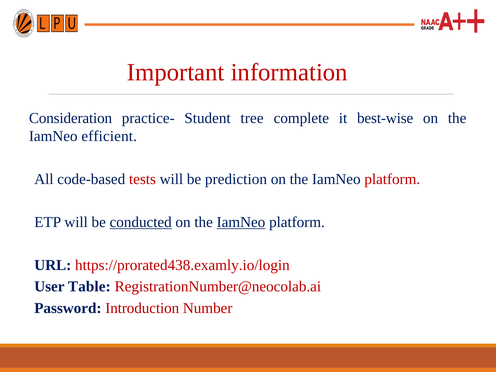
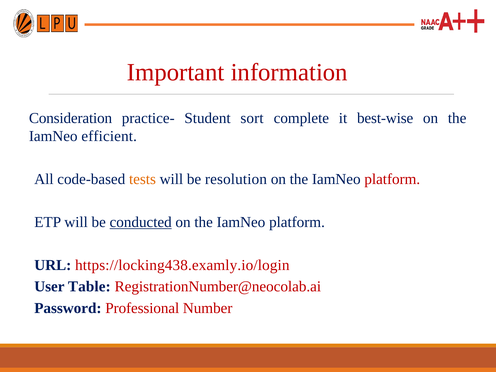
tree: tree -> sort (252, 118)
tests colour: red -> orange (142, 179)
prediction: prediction -> resolution (236, 179)
IamNeo underline: present -> none (241, 222)
https://prorated438.examly.io/login: https://prorated438.examly.io/login -> https://locking438.examly.io/login (182, 265)
Introduction: Introduction -> Professional (142, 308)
